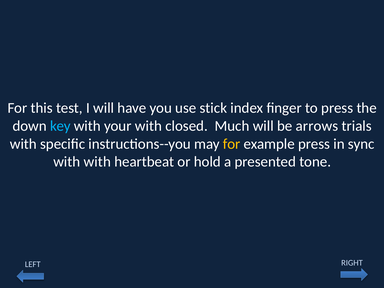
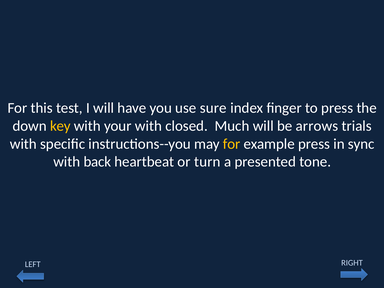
stick: stick -> sure (213, 108)
key colour: light blue -> yellow (60, 126)
with with: with -> back (97, 162)
hold: hold -> turn (207, 162)
